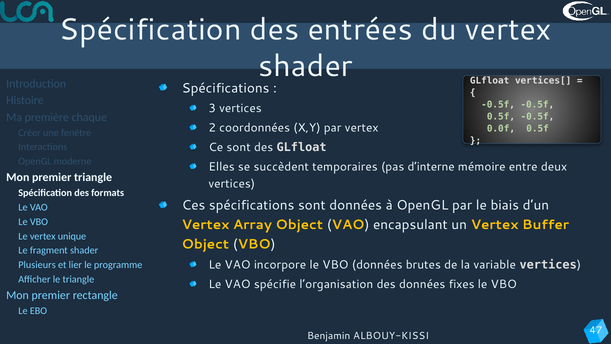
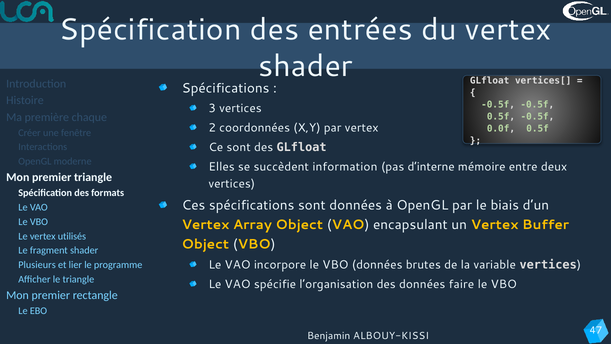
temporaires: temporaires -> information (345, 167)
unique: unique -> utilisés (72, 236)
fixes: fixes -> faire (461, 284)
